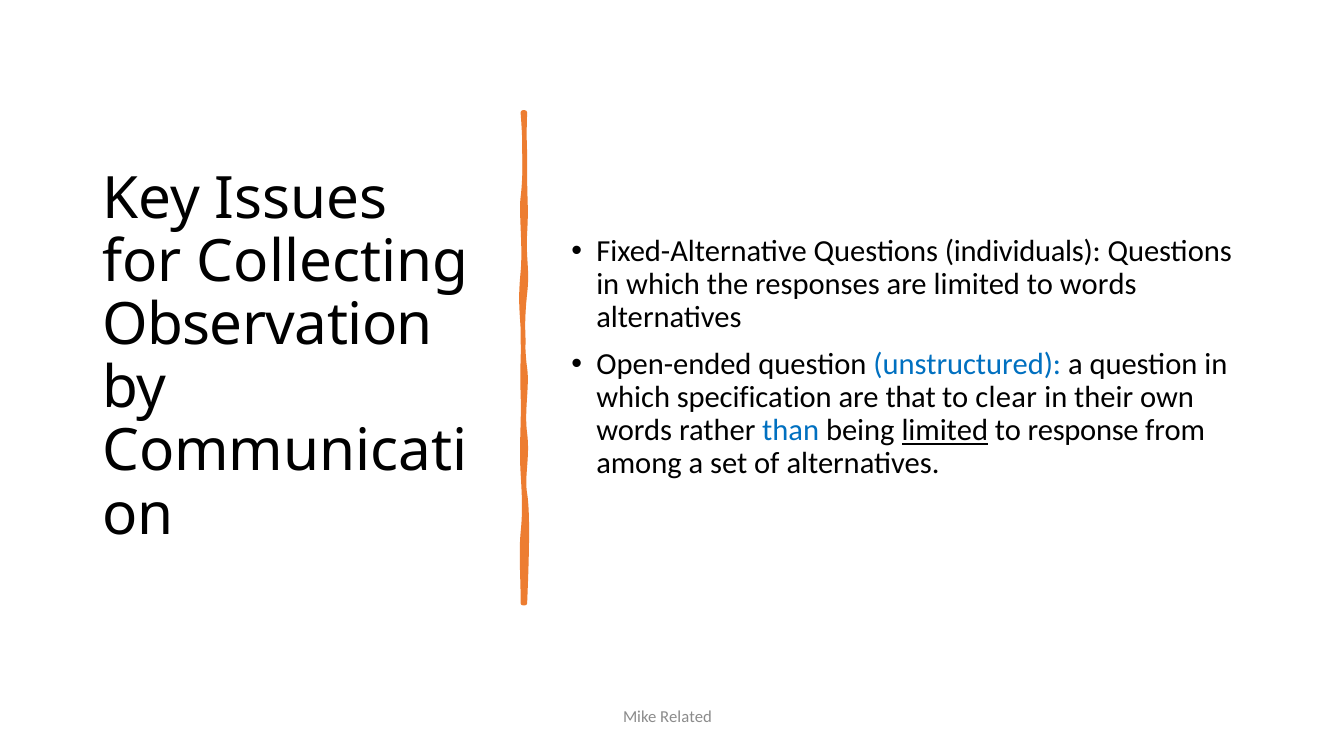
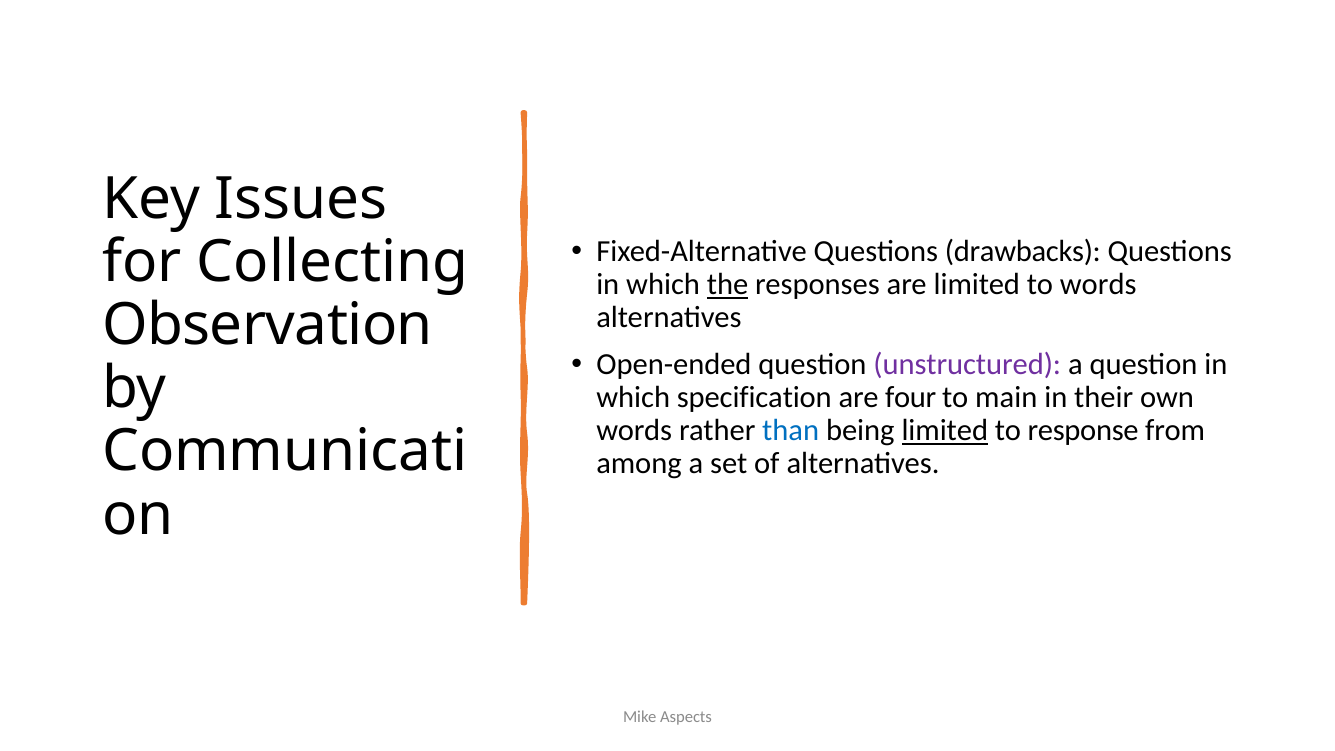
individuals: individuals -> drawbacks (1023, 252)
the underline: none -> present (728, 285)
unstructured colour: blue -> purple (967, 365)
that: that -> four (911, 398)
clear: clear -> main (1006, 398)
Related: Related -> Aspects (686, 717)
